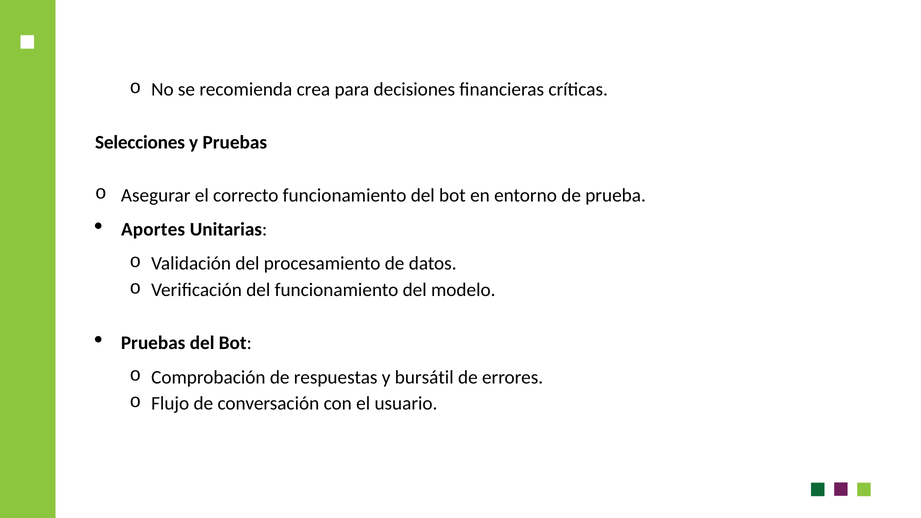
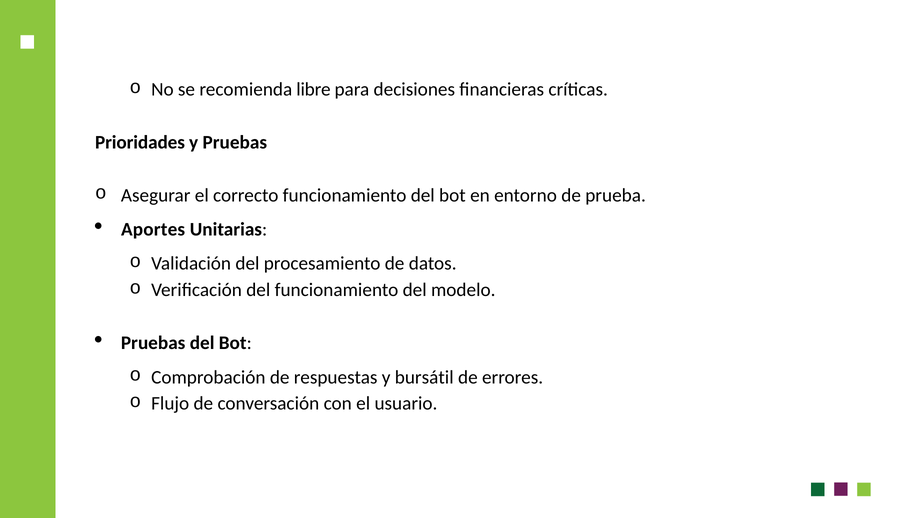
crea: crea -> libre (313, 89)
Selecciones: Selecciones -> Prioridades (140, 142)
